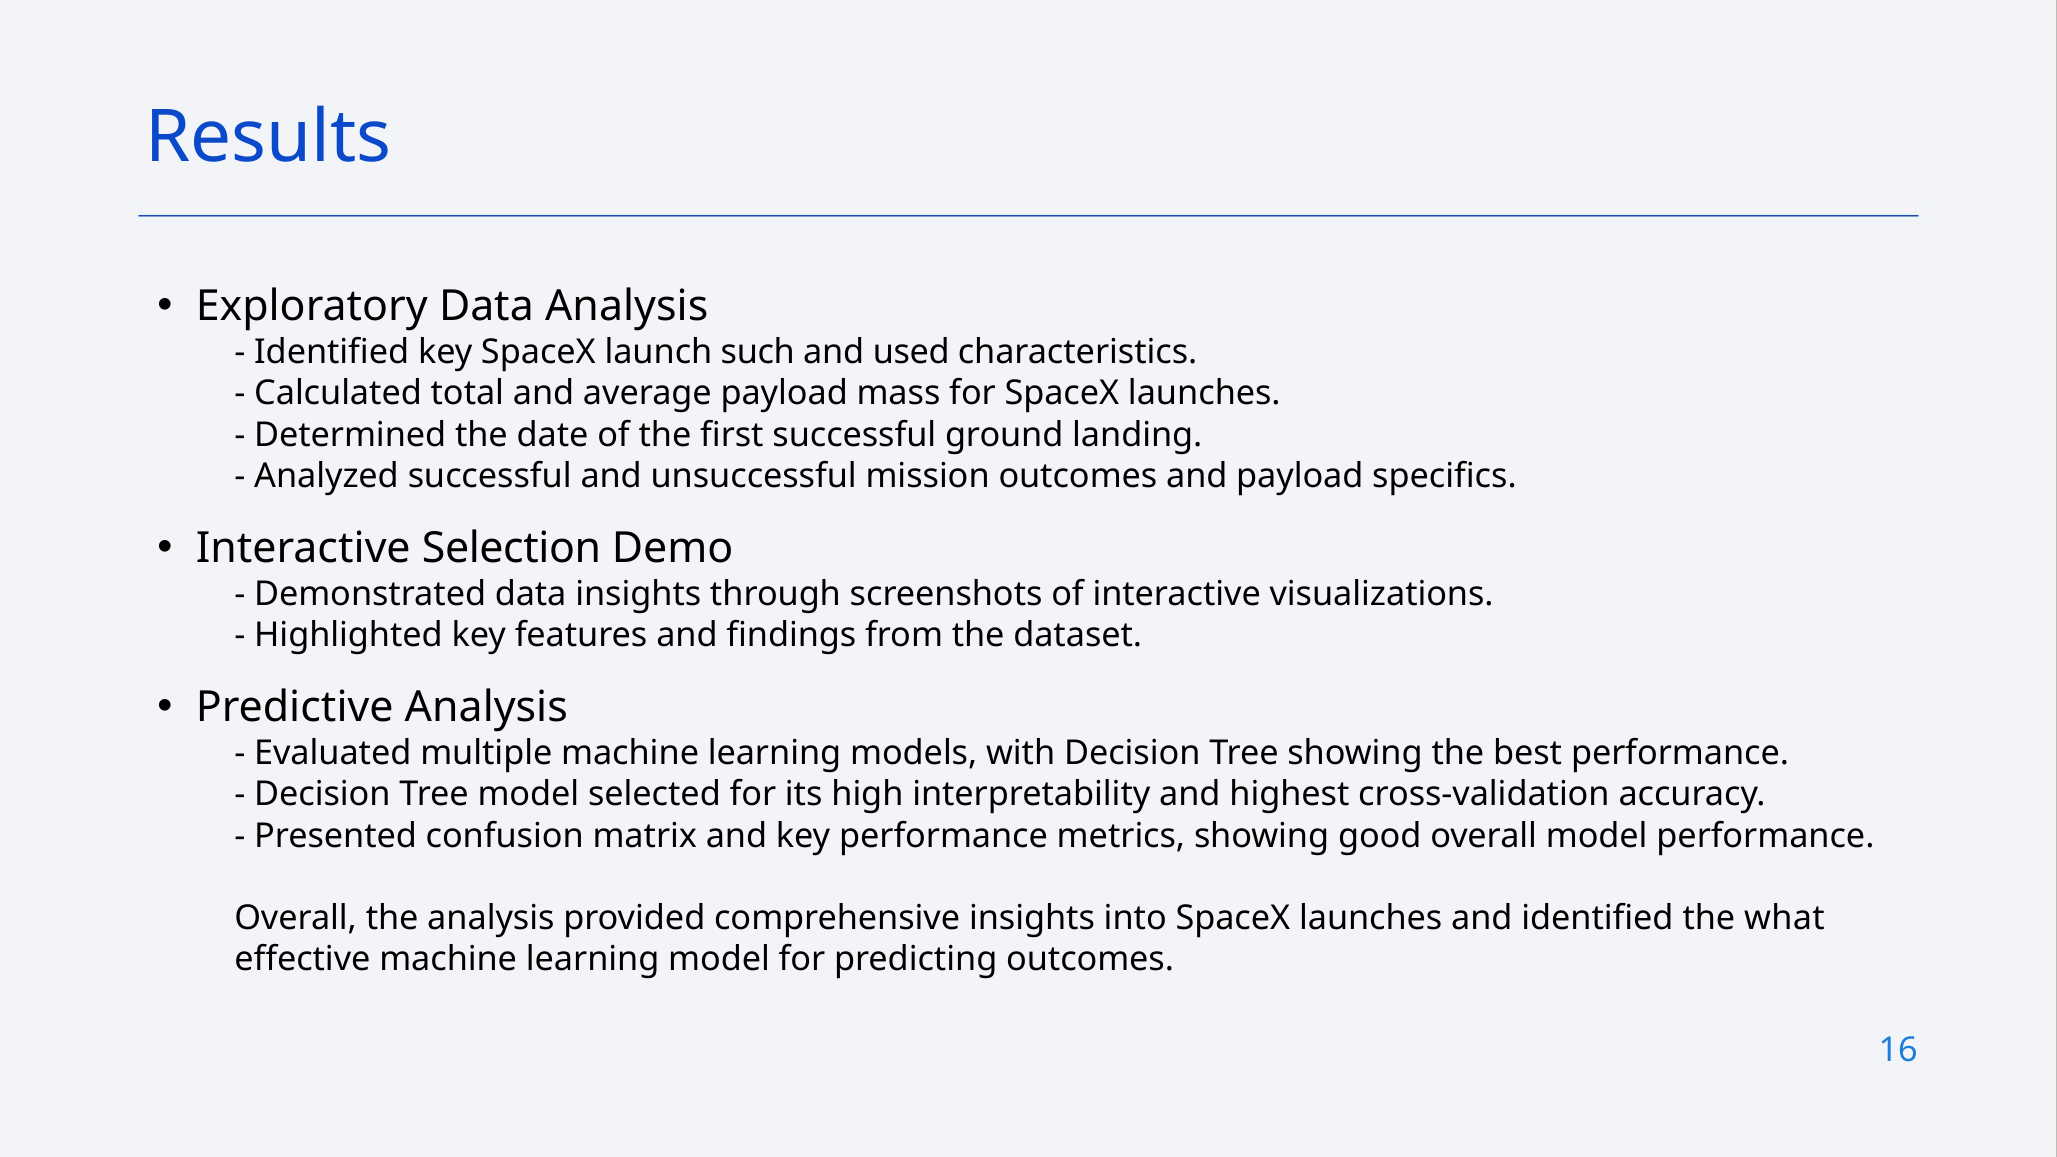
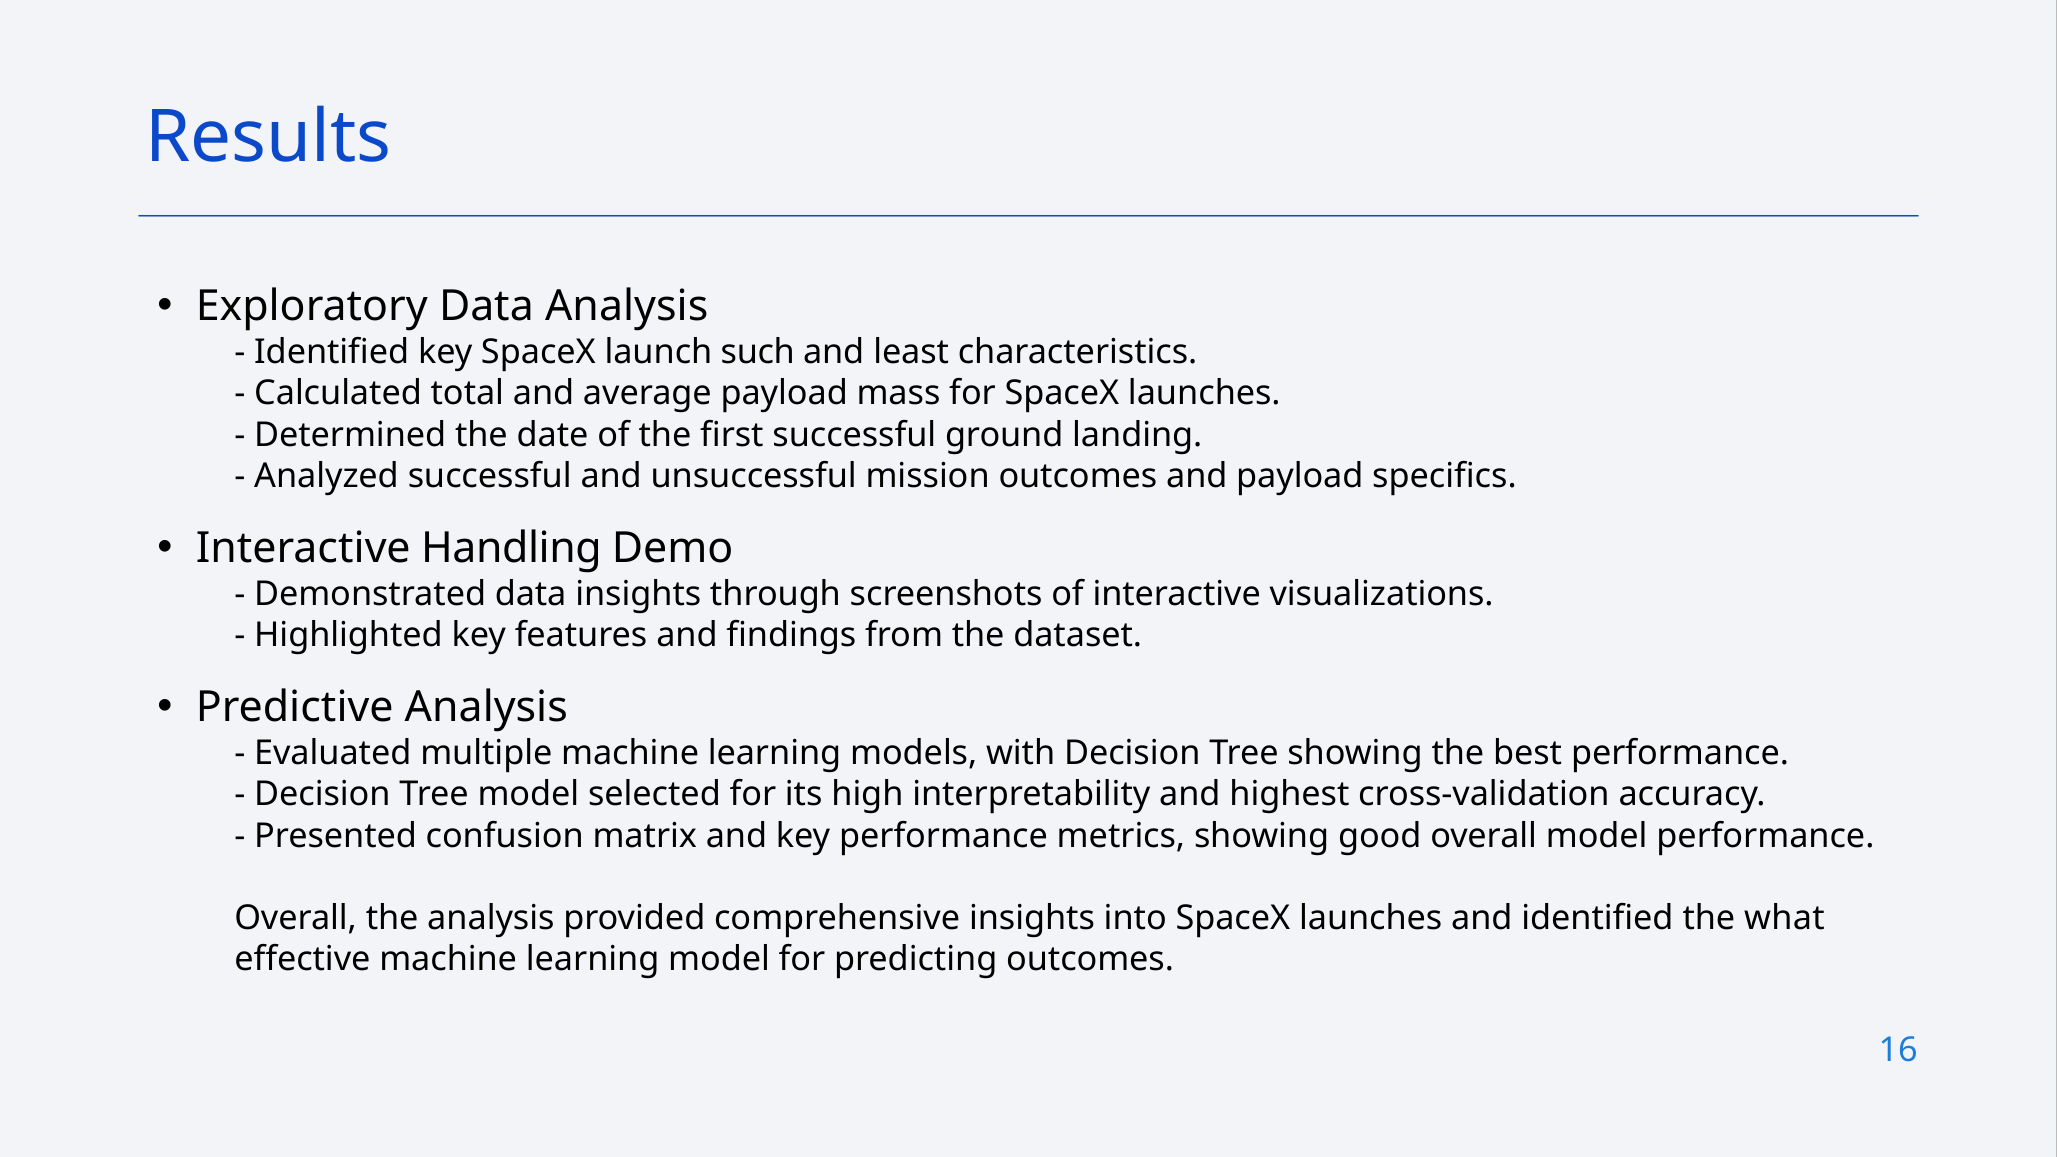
used: used -> least (911, 353)
Selection: Selection -> Handling (511, 548)
